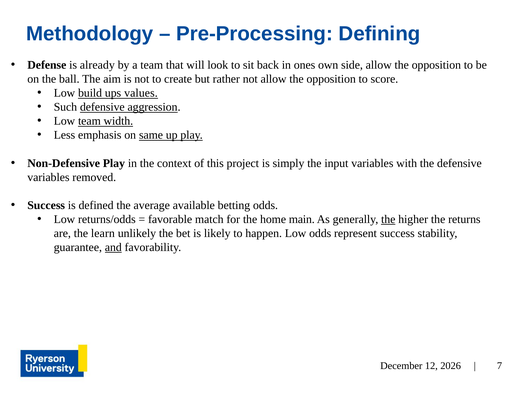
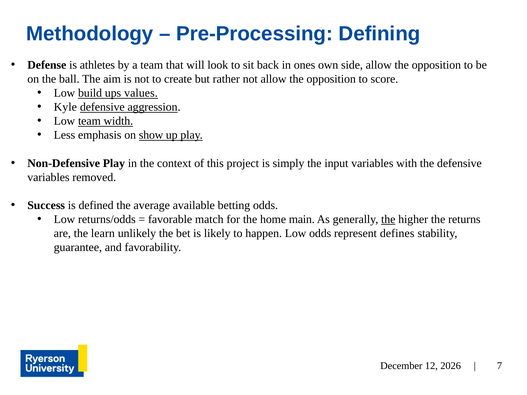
already: already -> athletes (97, 65)
Such: Such -> Kyle (65, 107)
same: same -> show (151, 135)
represent success: success -> defines (397, 234)
and underline: present -> none (113, 248)
